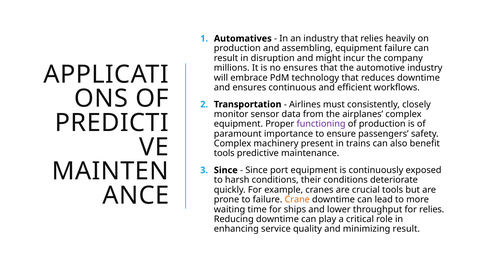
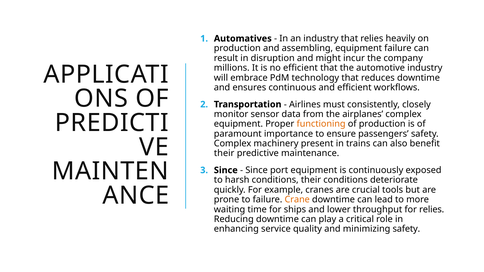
no ensures: ensures -> efficient (300, 68)
functioning colour: purple -> orange (321, 124)
tools: tools -> their (224, 153)
minimizing result: result -> safety (406, 229)
